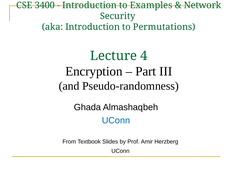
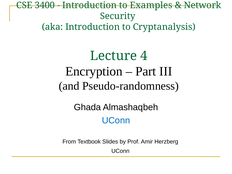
Permutations: Permutations -> Cryptanalysis (164, 27)
